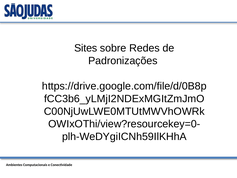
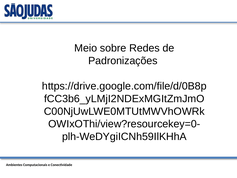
Sites: Sites -> Meio (86, 48)
